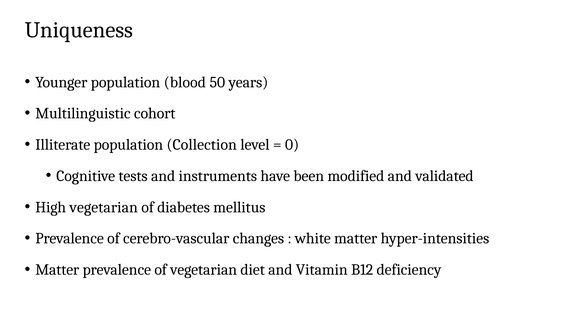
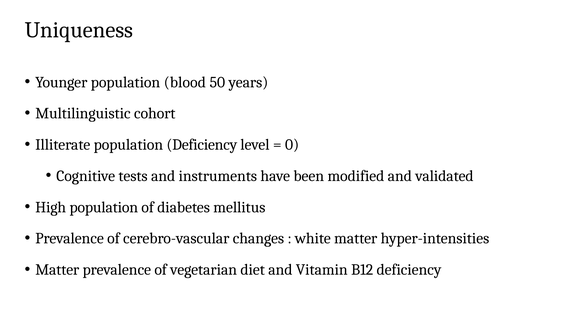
population Collection: Collection -> Deficiency (202, 145)
High vegetarian: vegetarian -> population (104, 207)
